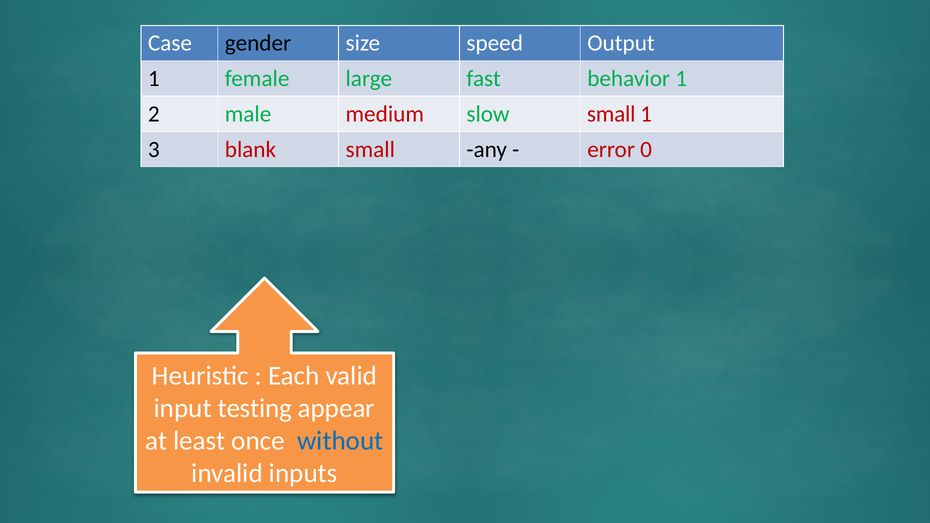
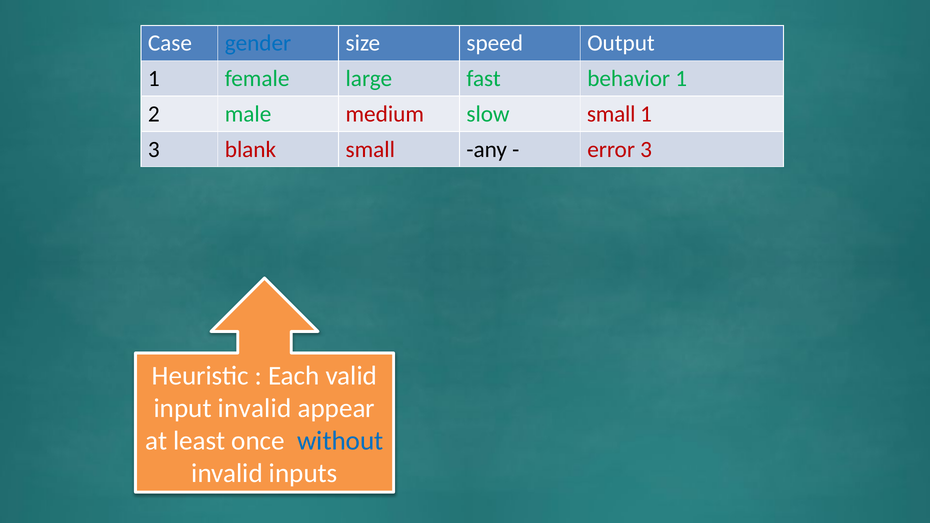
gender colour: black -> blue (258, 43)
error 0: 0 -> 3 (646, 149)
input testing: testing -> invalid (255, 408)
